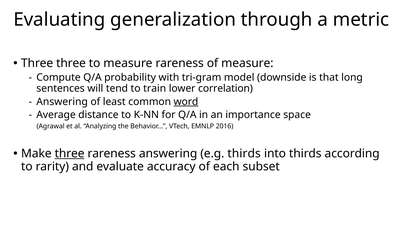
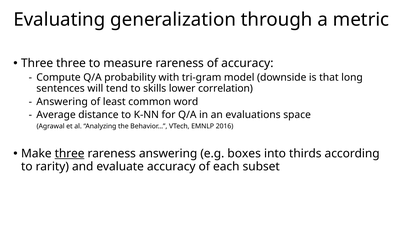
of measure: measure -> accuracy (247, 63)
train: train -> skills (155, 89)
word underline: present -> none (186, 102)
importance: importance -> evaluations (253, 115)
e.g thirds: thirds -> boxes (244, 154)
